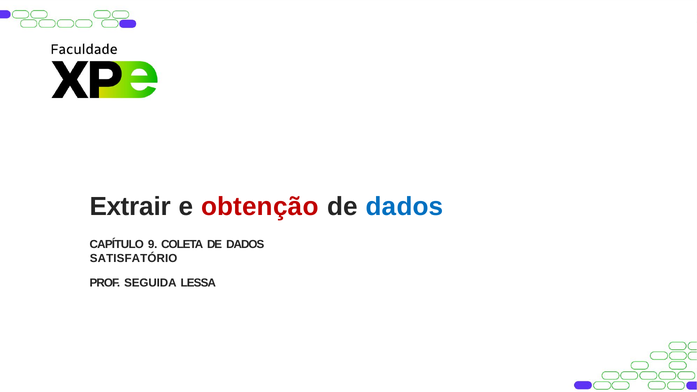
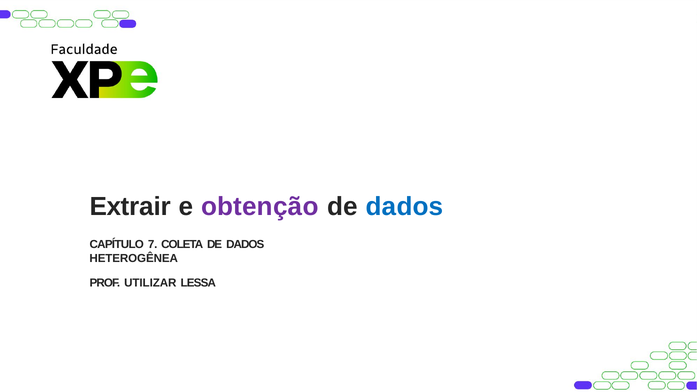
obtenção colour: red -> purple (260, 207)
9: 9 -> 7 (153, 244)
SATISFATÓRIO: SATISFATÓRIO -> HETEROGÊNEA (134, 258)
SEGUIDA: SEGUIDA -> UTILIZAR (150, 283)
